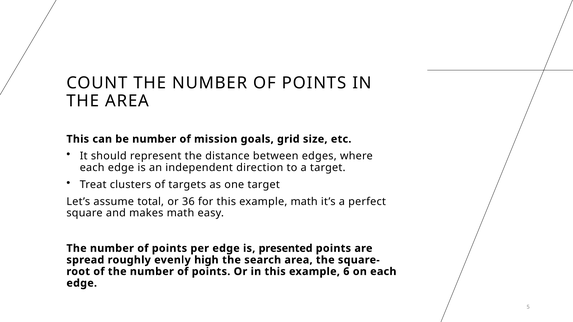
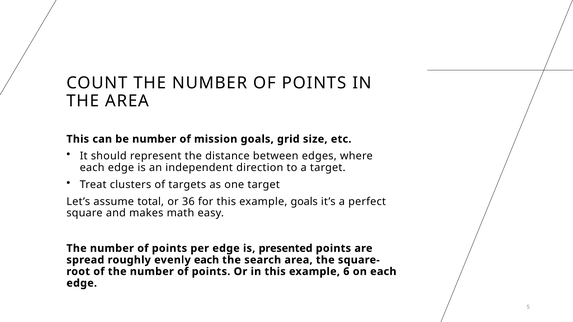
example math: math -> goals (304, 202)
evenly high: high -> each (207, 260)
